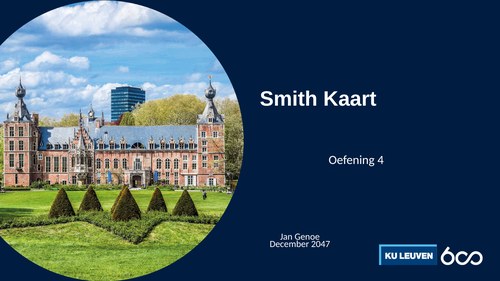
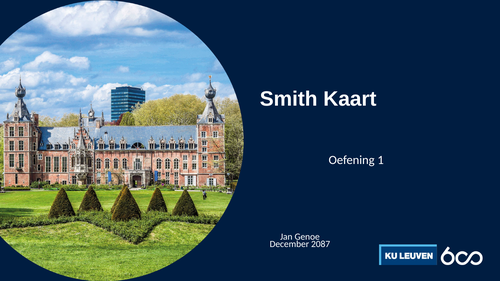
4: 4 -> 1 (381, 160)
2047: 2047 -> 2087 (321, 244)
